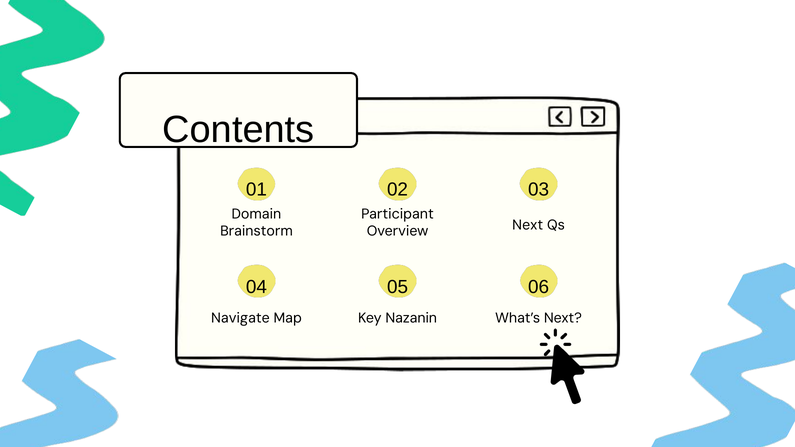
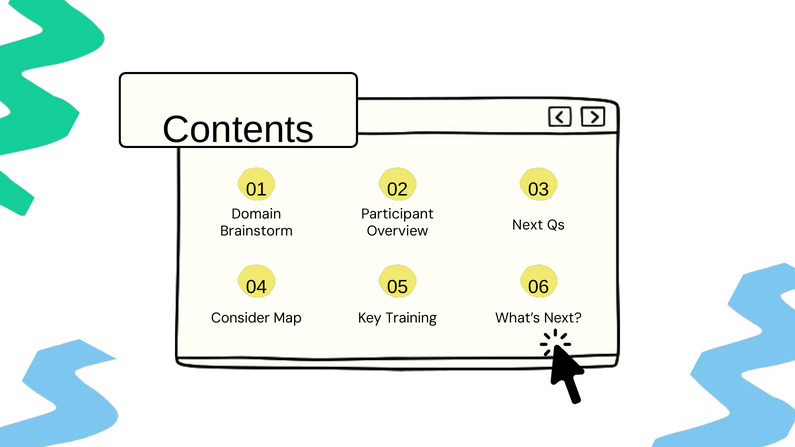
Navigate: Navigate -> Consider (241, 318)
Nazanin: Nazanin -> Training (411, 318)
